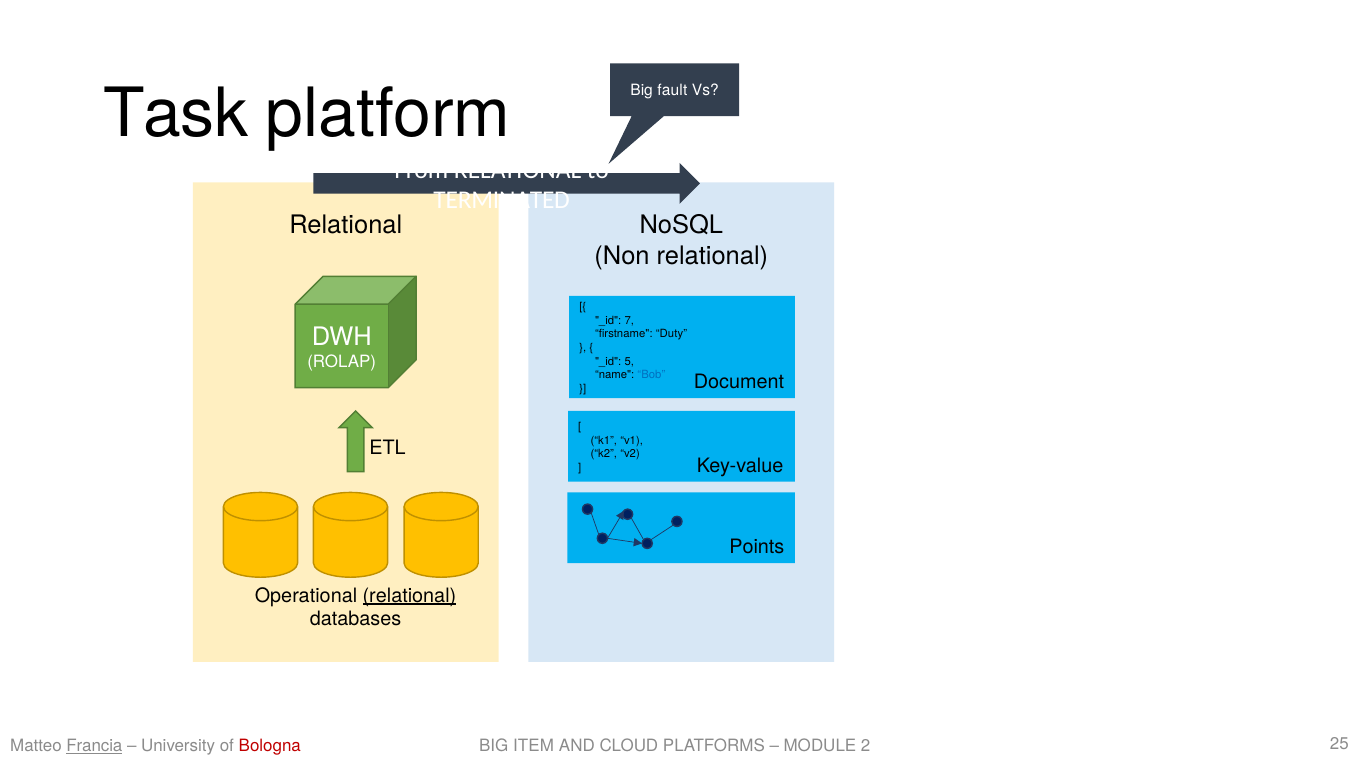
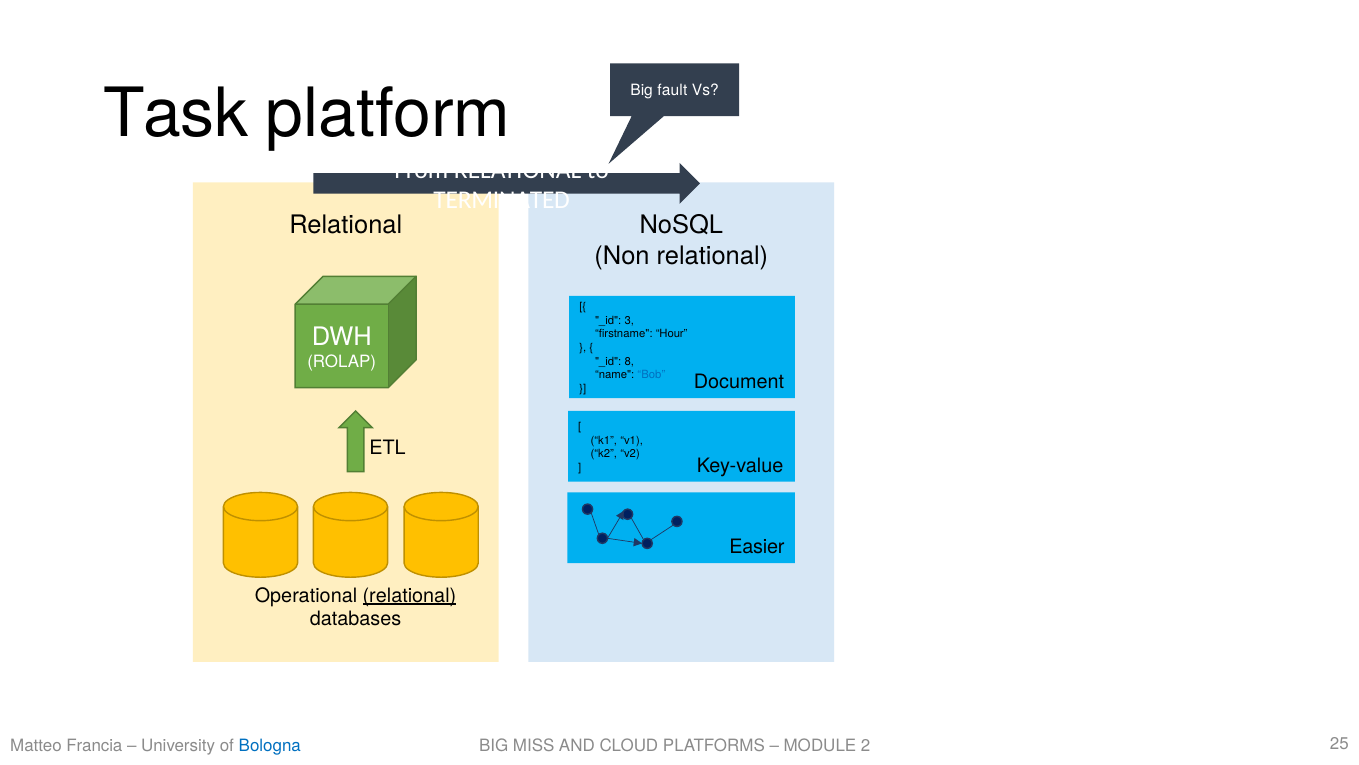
7: 7 -> 3 (629, 320)
Duty: Duty -> Hour (672, 334)
5: 5 -> 8 (629, 361)
Points: Points -> Easier (757, 547)
Francia underline: present -> none (94, 745)
Bologna colour: red -> blue (270, 745)
ITEM: ITEM -> MISS (534, 745)
